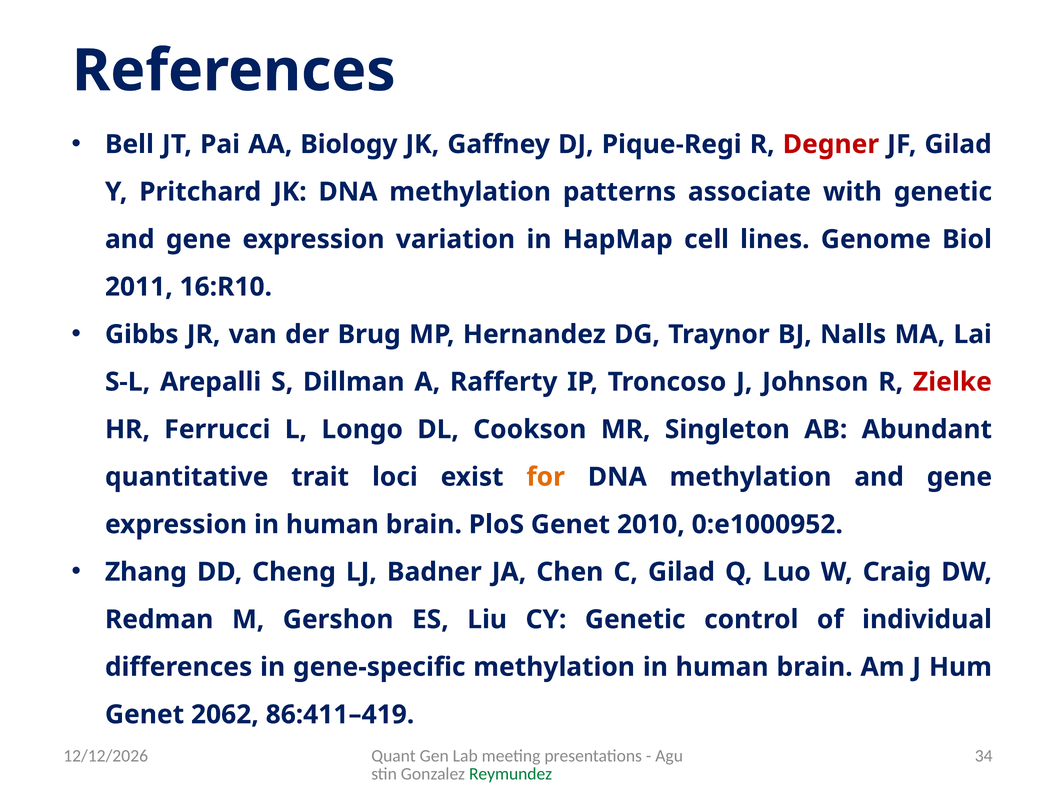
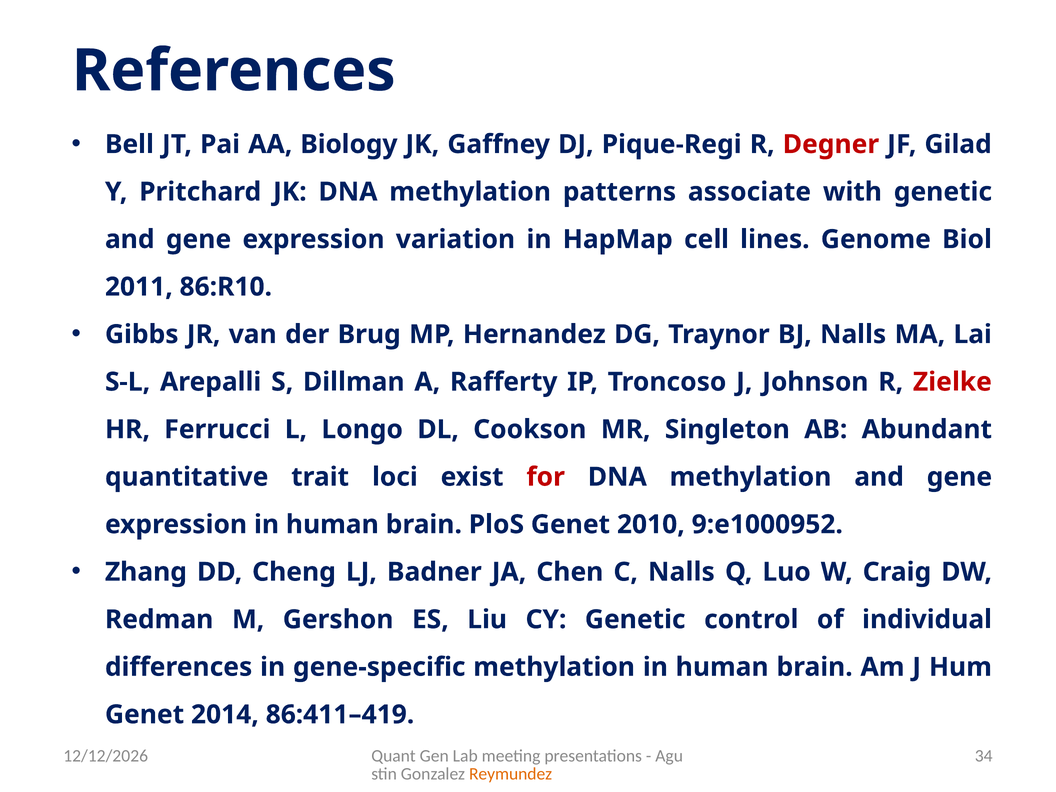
16:R10: 16:R10 -> 86:R10 (226, 287)
for colour: orange -> red (546, 477)
0:e1000952: 0:e1000952 -> 9:e1000952 (767, 524)
C Gilad: Gilad -> Nalls (681, 572)
2062: 2062 -> 2014 (225, 715)
Reymundez colour: green -> orange (511, 774)
